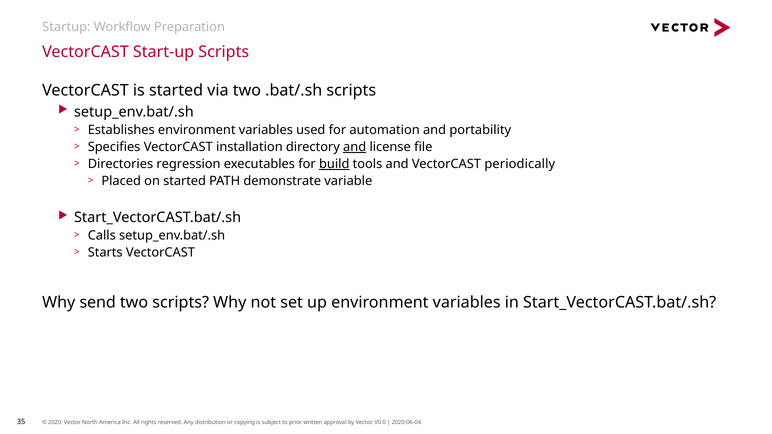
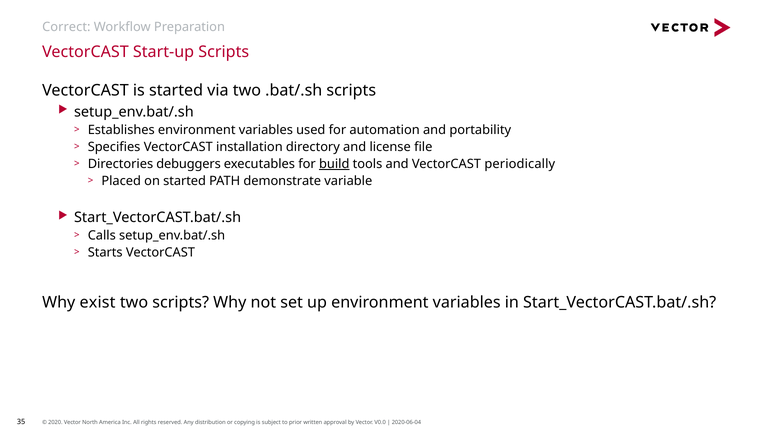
Startup: Startup -> Correct (66, 27)
and underline: present -> none (355, 147)
regression: regression -> debuggers (189, 164)
send: send -> exist (98, 303)
